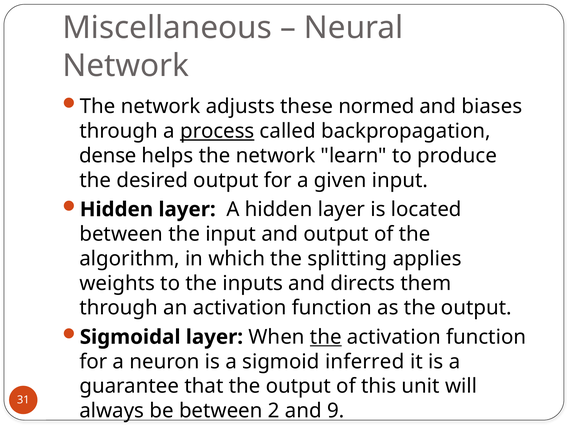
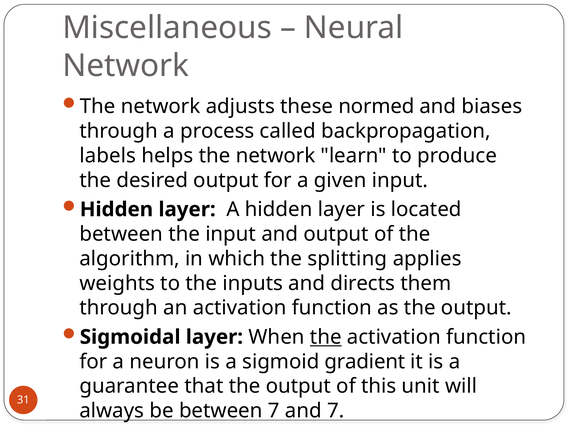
process underline: present -> none (217, 131)
dense: dense -> labels (108, 156)
inferred: inferred -> gradient (365, 362)
between 2: 2 -> 7 (274, 411)
and 9: 9 -> 7 (336, 411)
